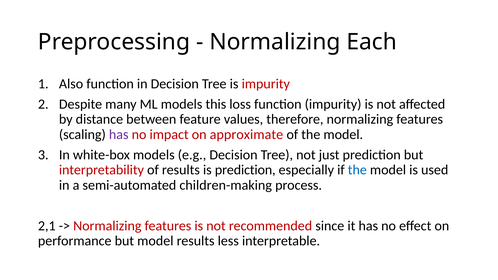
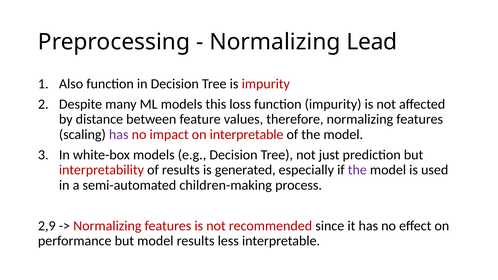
Each: Each -> Lead (372, 42)
on approximate: approximate -> interpretable (247, 135)
is prediction: prediction -> generated (245, 170)
the colour: blue -> purple (357, 170)
2,1: 2,1 -> 2,9 (47, 226)
